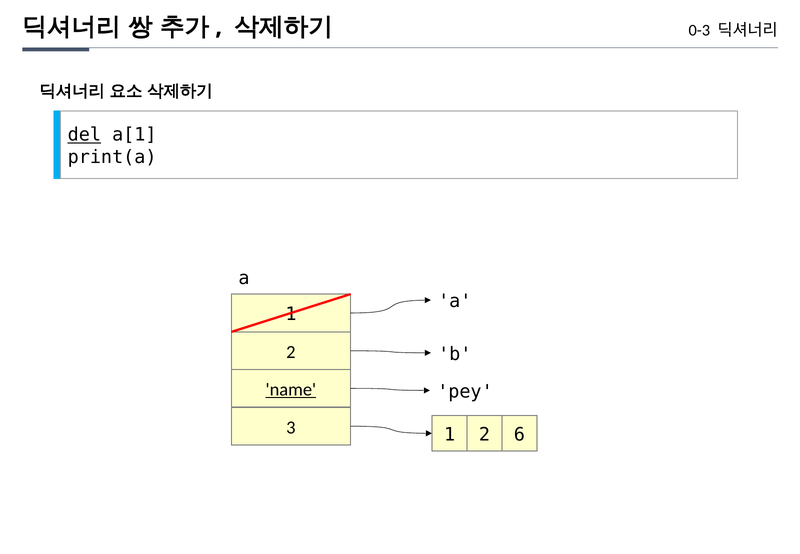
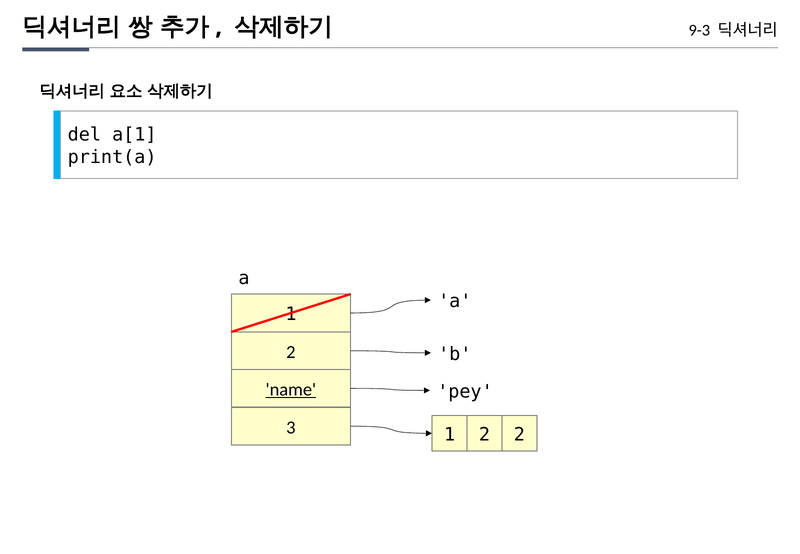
0-3: 0-3 -> 9-3 (699, 30)
del underline: present -> none (84, 135)
2 6: 6 -> 2 (519, 434)
